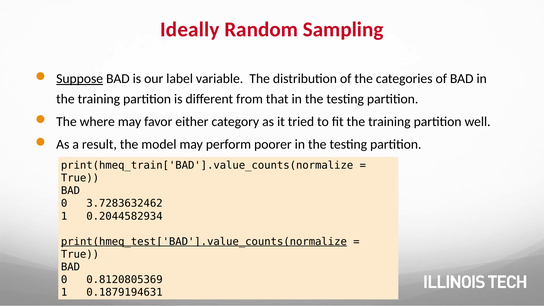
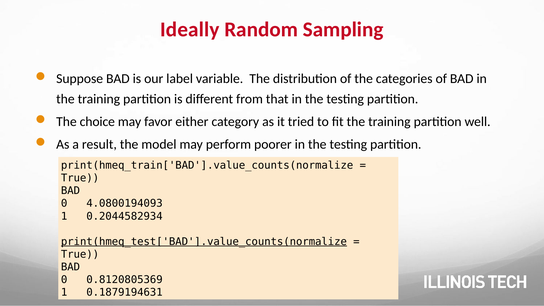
Suppose underline: present -> none (80, 79)
where: where -> choice (97, 122)
3.7283632462: 3.7283632462 -> 4.0800194093 (125, 203)
